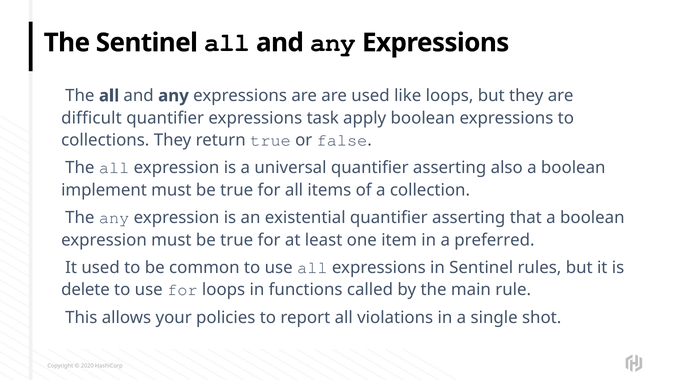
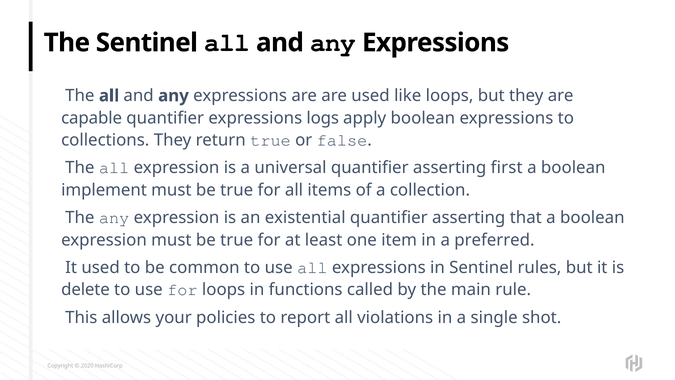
difficult: difficult -> capable (92, 118)
task: task -> logs (323, 118)
also: also -> first (507, 168)
